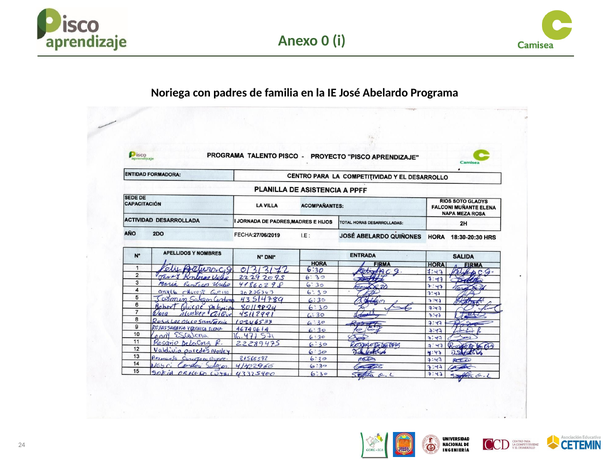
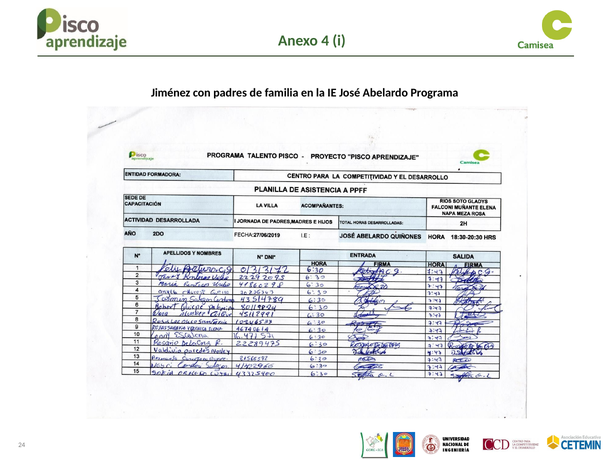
0: 0 -> 4 (325, 41)
Noriega: Noriega -> Jiménez (171, 93)
